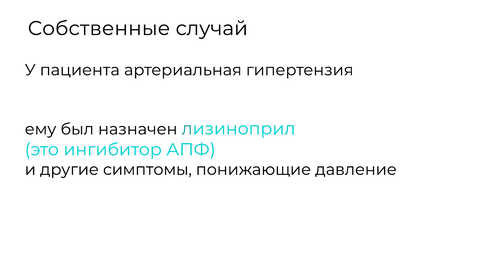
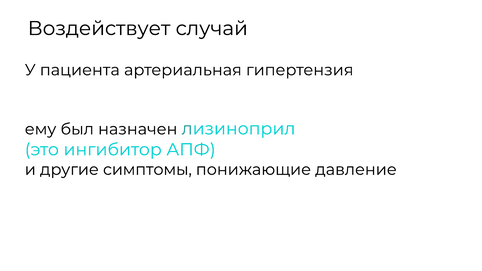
Собственные: Собственные -> Воздействует (99, 28)
